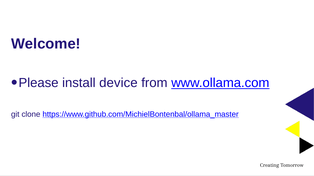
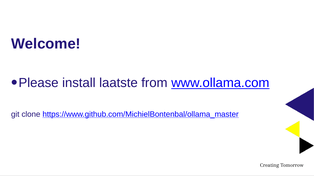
device: device -> laatste (118, 83)
